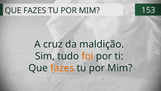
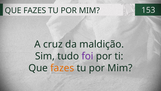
foi colour: orange -> purple (87, 56)
